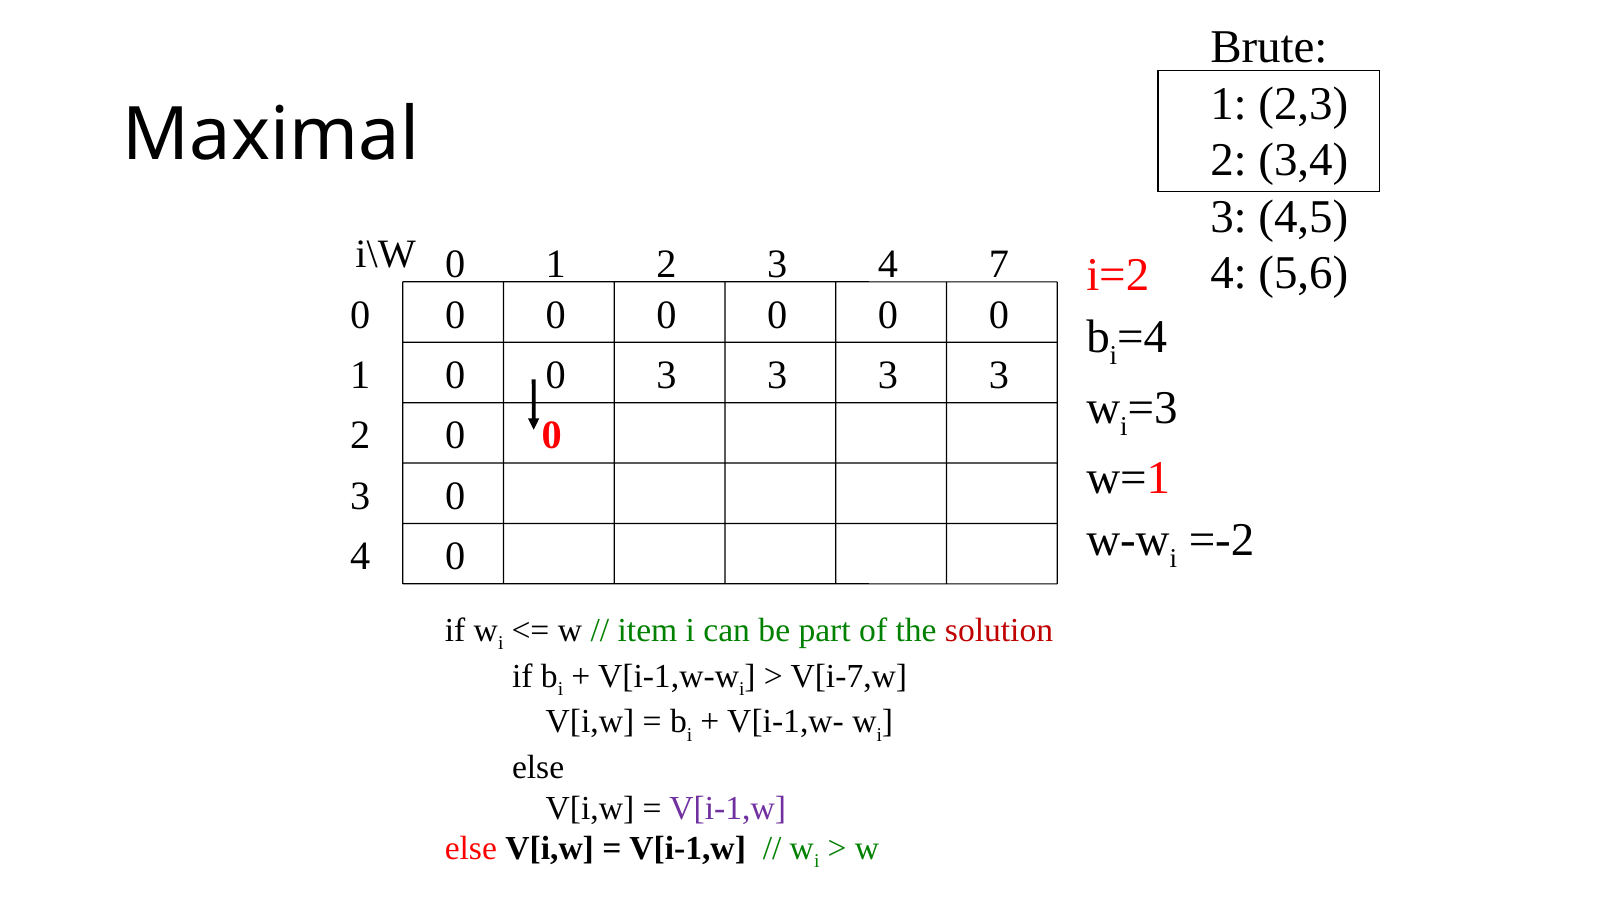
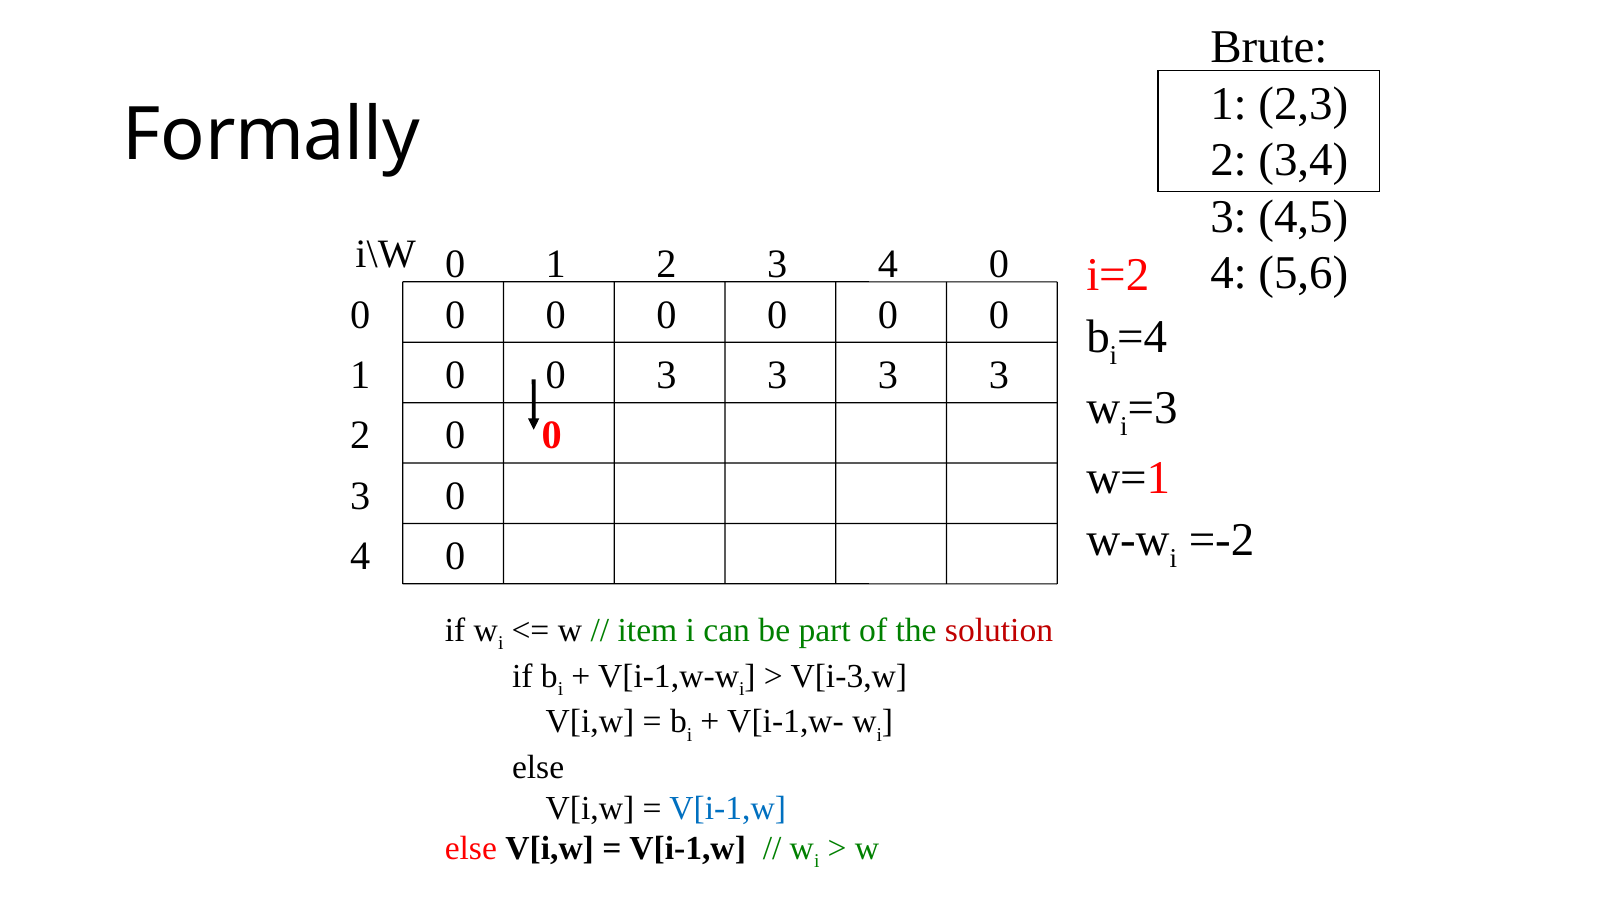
Maximal: Maximal -> Formally (271, 135)
4 7: 7 -> 0 (999, 264)
V[i-7,w: V[i-7,w -> V[i-3,w (849, 676)
V[i-1,w colour: purple -> blue (728, 808)
